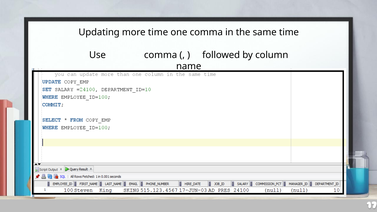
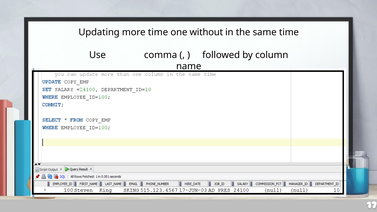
one comma: comma -> without (206, 32)
